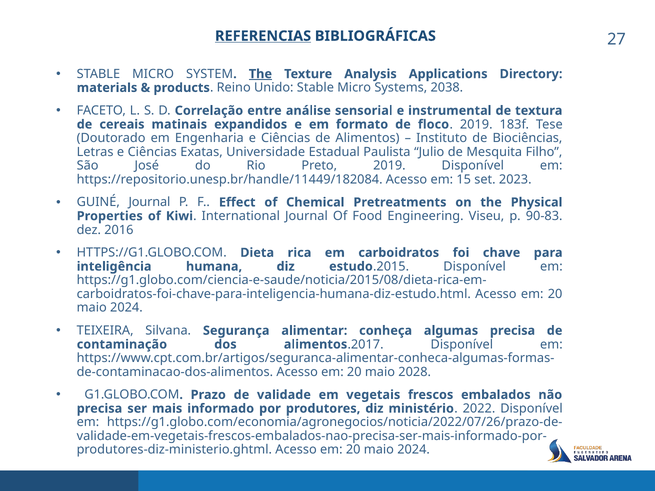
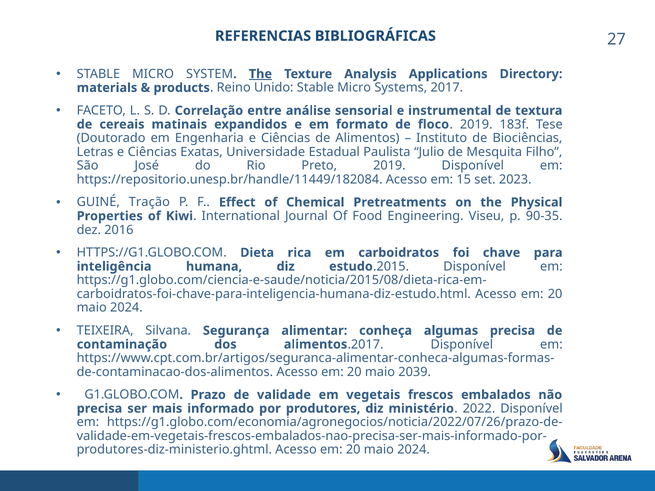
REFERENCIAS underline: present -> none (263, 36)
2038: 2038 -> 2017 (447, 88)
GUINÉ Journal: Journal -> Tração (149, 202)
90-83: 90-83 -> 90-35 (544, 216)
2028: 2028 -> 2039 (415, 372)
